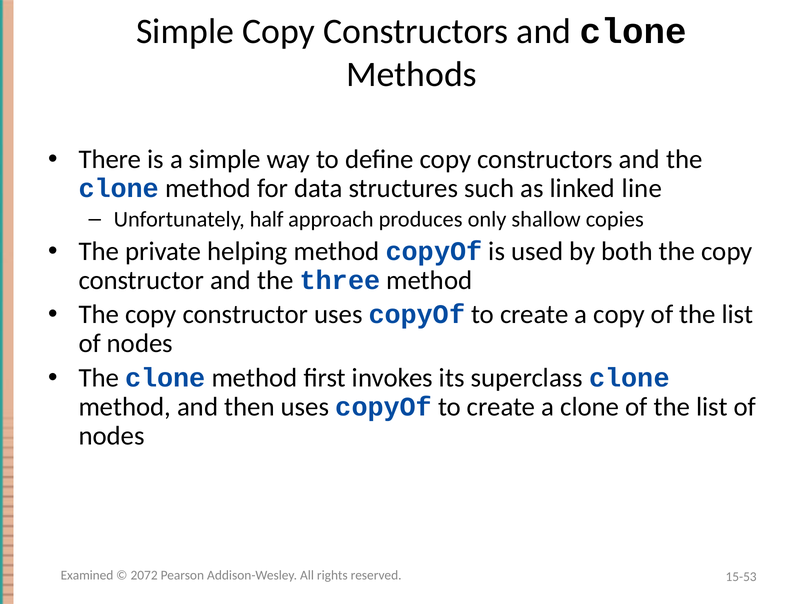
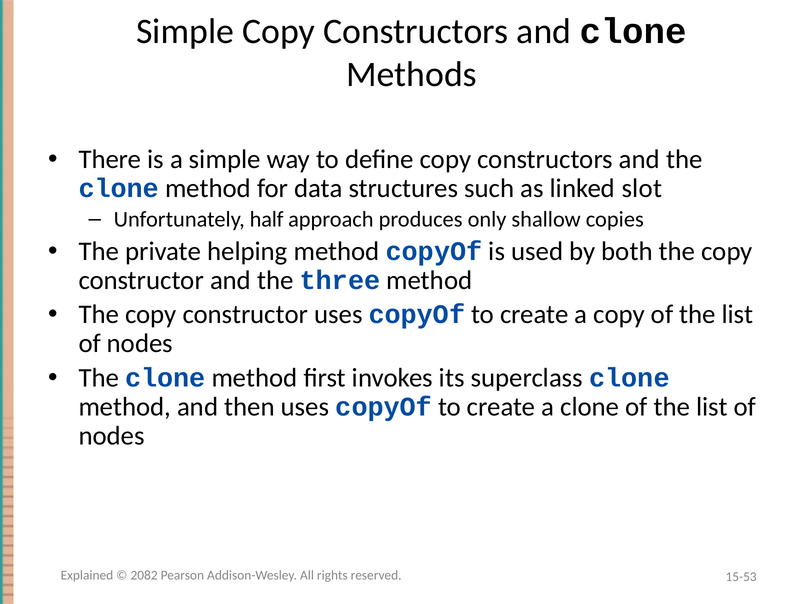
line: line -> slot (642, 188)
Examined: Examined -> Explained (87, 575)
2072: 2072 -> 2082 (144, 575)
